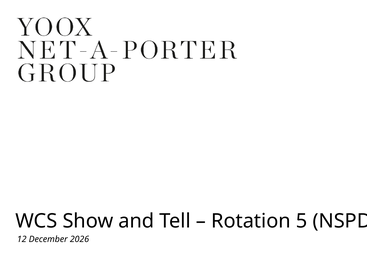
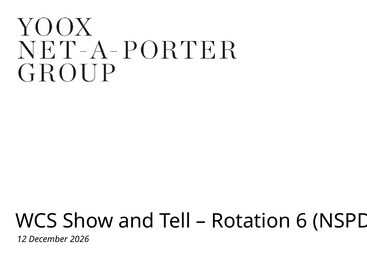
5: 5 -> 6 (302, 221)
